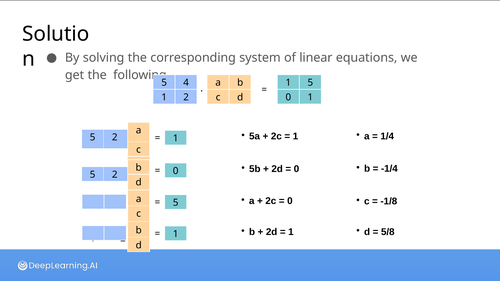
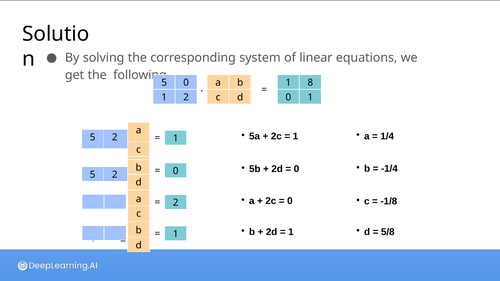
4: 4 -> 0 (186, 83)
1 5: 5 -> 8 (310, 83)
5: 5 -> 2 (176, 203)
